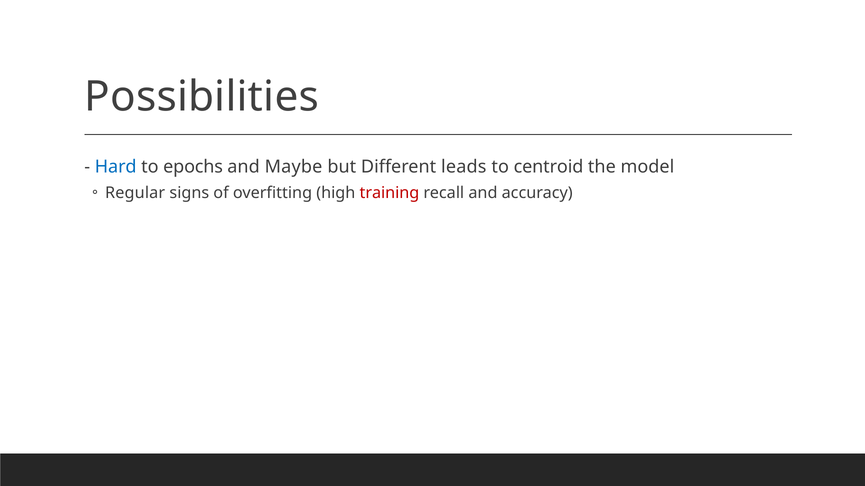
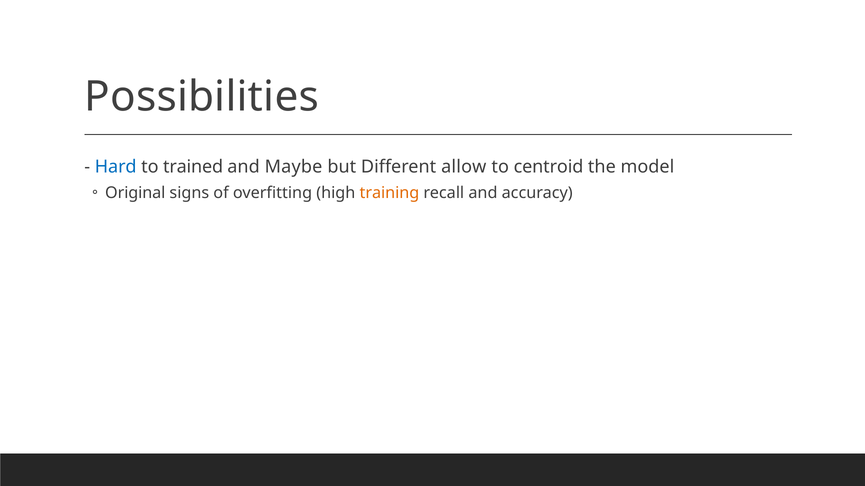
epochs: epochs -> trained (193, 167)
leads: leads -> allow (464, 167)
Regular: Regular -> Original (135, 193)
training colour: red -> orange (389, 193)
